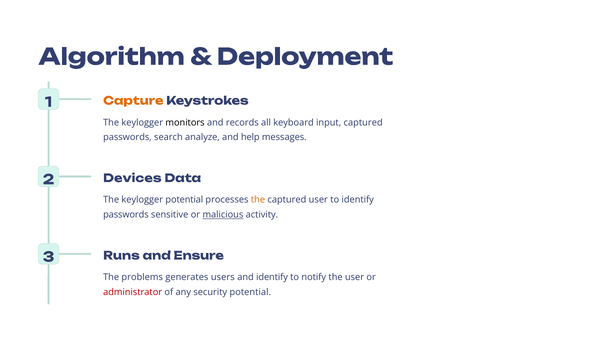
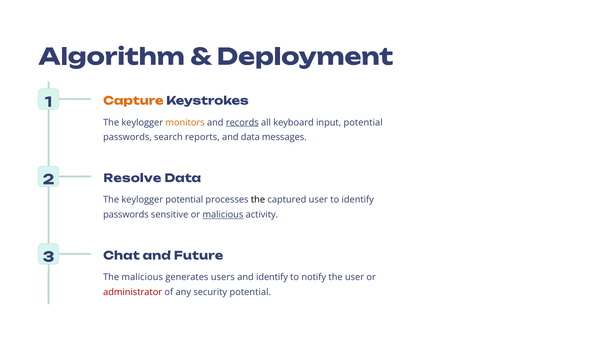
monitors colour: black -> orange (185, 122)
records underline: none -> present (242, 122)
input captured: captured -> potential (363, 122)
analyze: analyze -> reports (202, 137)
and help: help -> data (250, 137)
Devices: Devices -> Resolve (132, 178)
the colour: orange -> black (258, 200)
Runs: Runs -> Chat (121, 255)
Ensure: Ensure -> Future (199, 255)
The problems: problems -> malicious (142, 277)
